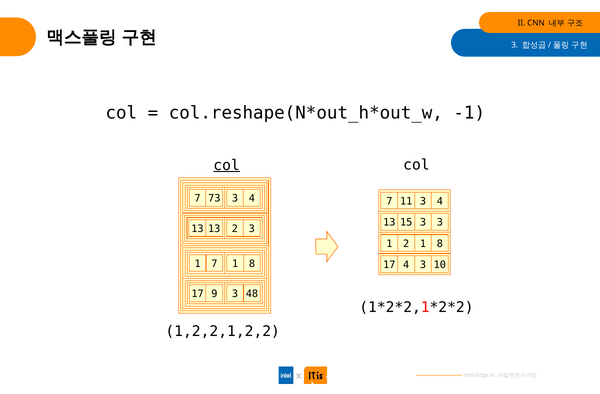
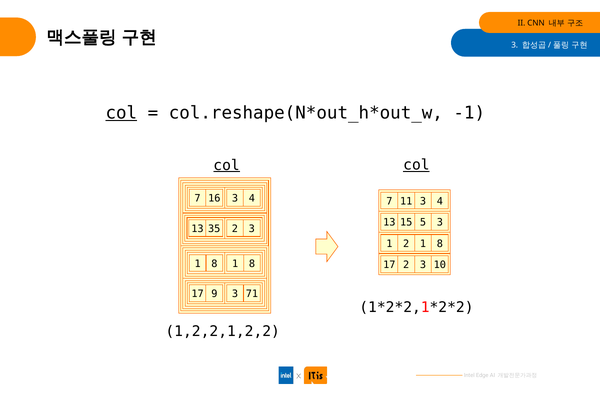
col underline: none -> present (121, 113)
col underline: none -> present (416, 165)
73: 73 -> 16 (214, 199)
15 3: 3 -> 5 (423, 222)
13 13: 13 -> 35 (214, 229)
7: 7 -> 8 (214, 264)
17 4: 4 -> 2 (406, 265)
48: 48 -> 71 (252, 294)
